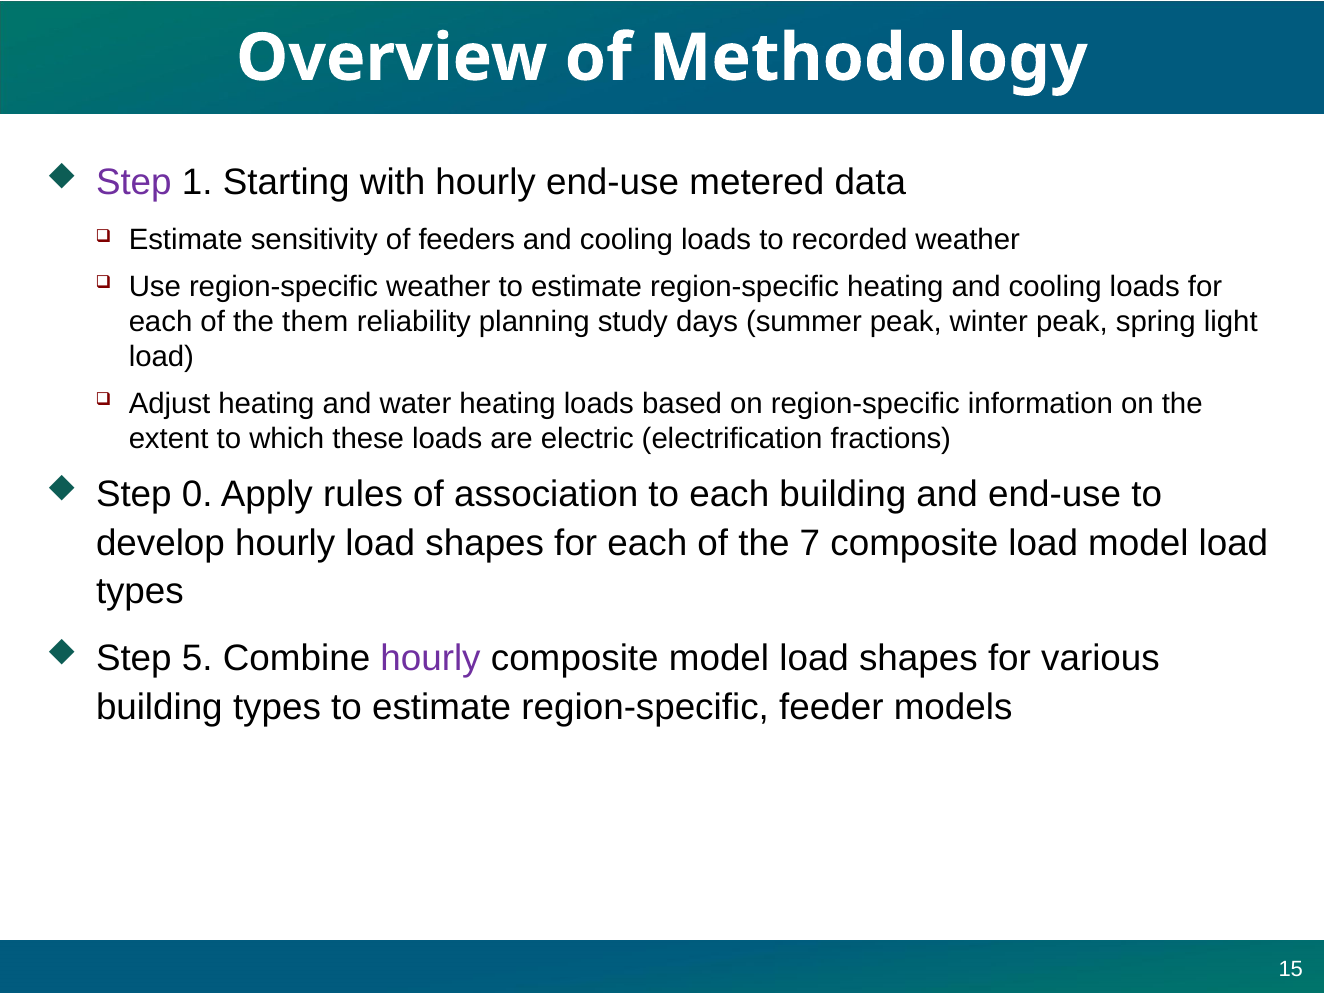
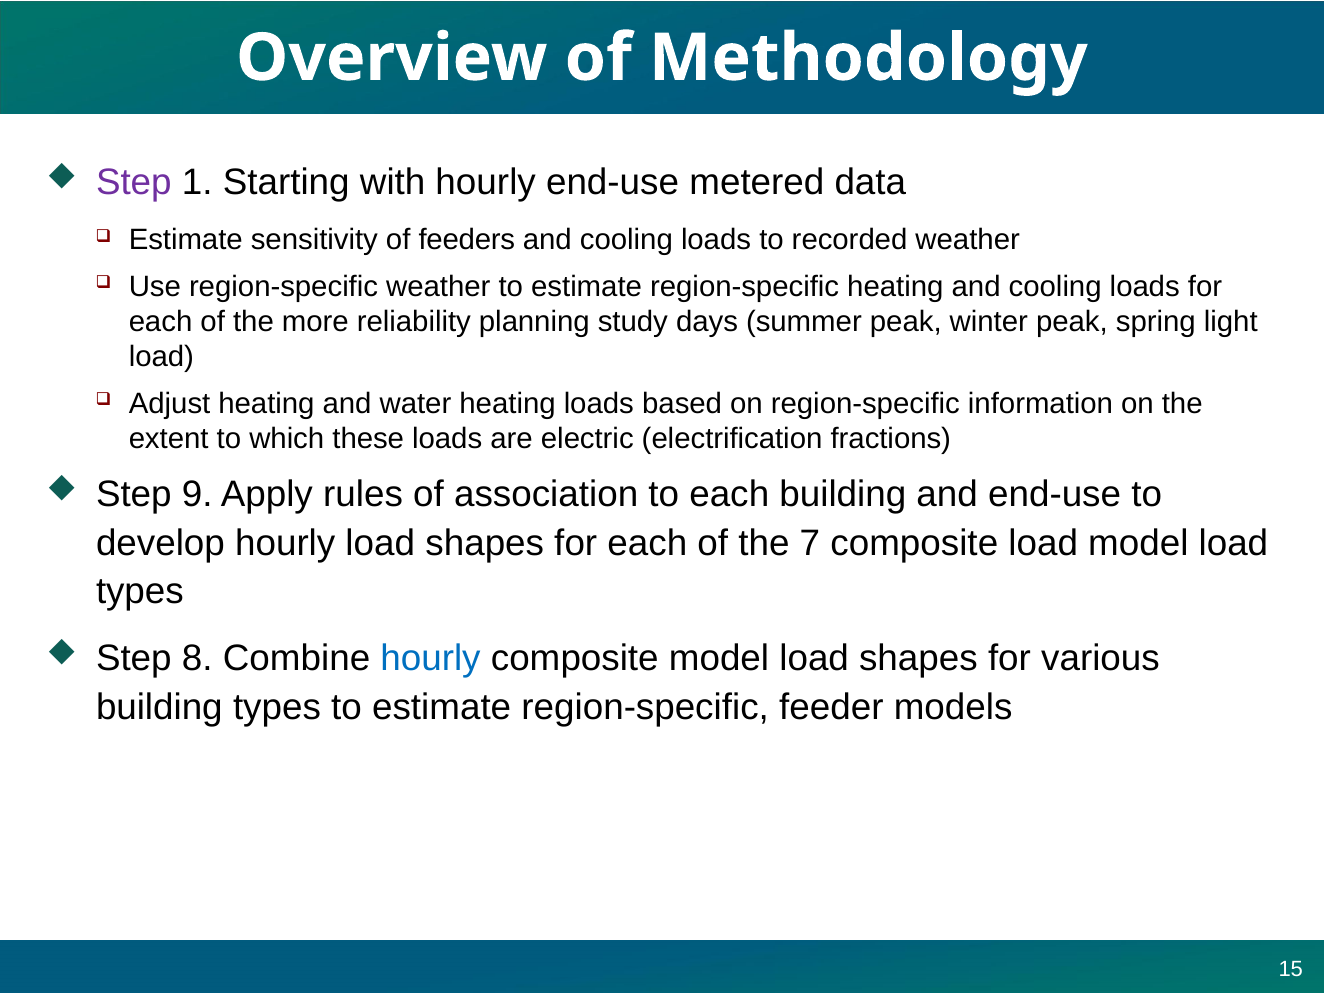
them: them -> more (315, 322)
0: 0 -> 9 (197, 494)
5: 5 -> 8 (197, 658)
hourly colour: purple -> blue (430, 658)
